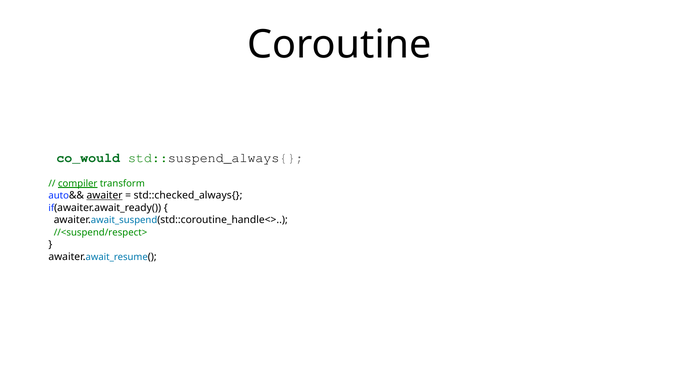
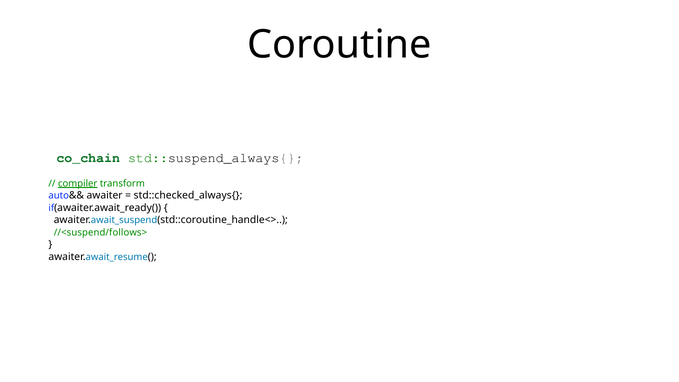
co_would: co_would -> co_chain (88, 158)
awaiter underline: present -> none (105, 195)
//<suspend/respect>: //<suspend/respect> -> //<suspend/follows> (100, 232)
